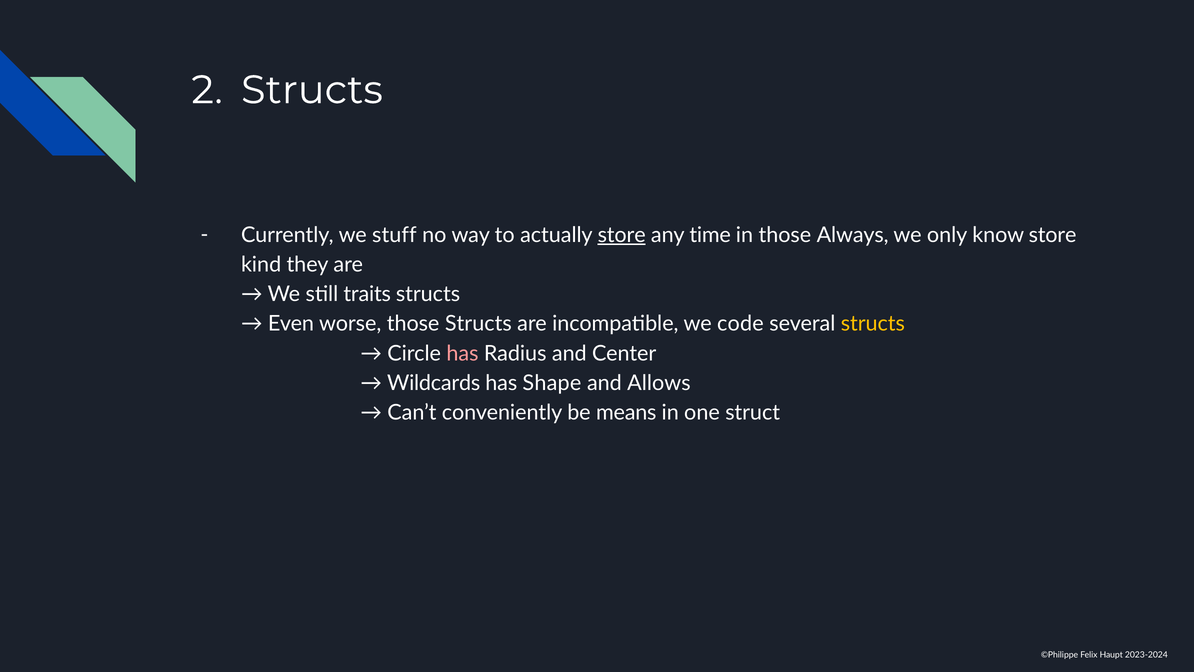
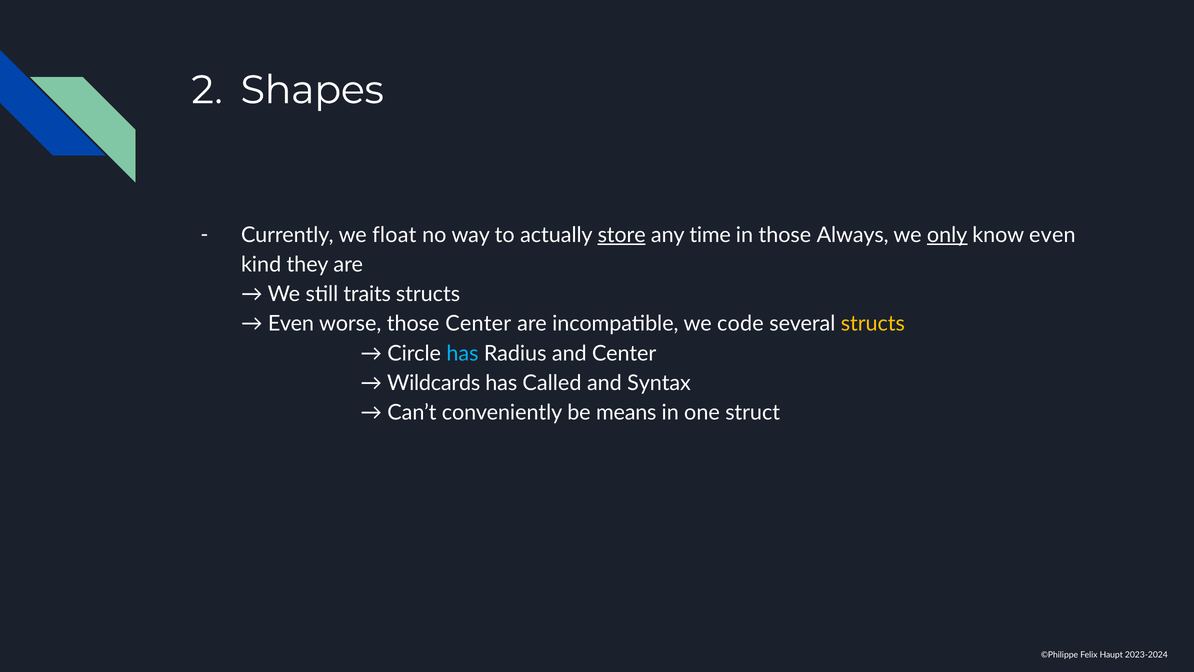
Structs: Structs -> Shapes (312, 90)
stuff: stuff -> float (394, 235)
only underline: none -> present (947, 235)
know store: store -> even (1052, 235)
those Structs: Structs -> Center (478, 324)
has colour: pink -> light blue (462, 353)
Shape: Shape -> Called (552, 383)
Allows: Allows -> Syntax (659, 383)
